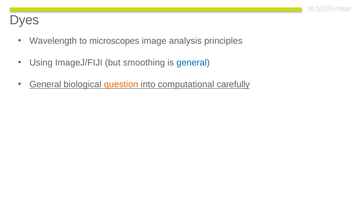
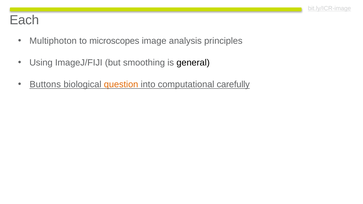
Dyes: Dyes -> Each (24, 20)
Wavelength: Wavelength -> Multiphoton (53, 41)
general colour: blue -> black (193, 63)
General: General -> Buttons (45, 85)
